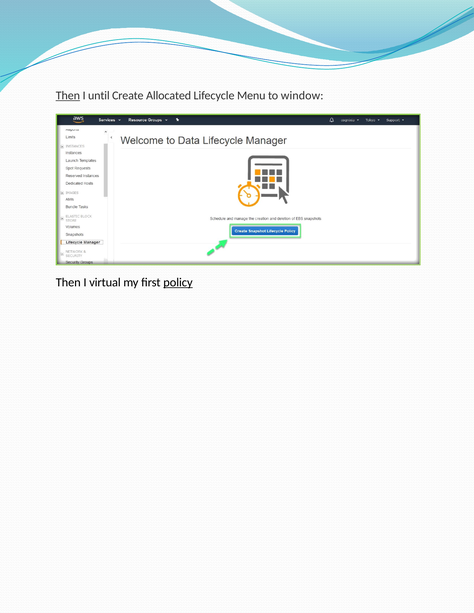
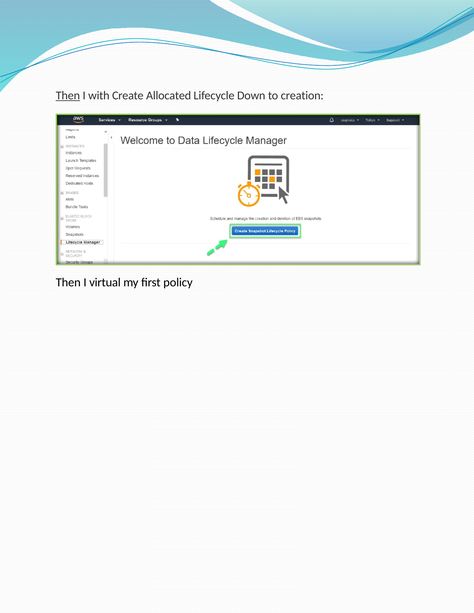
until: until -> with (99, 96)
Menu: Menu -> Down (251, 96)
window: window -> creation (302, 96)
policy underline: present -> none (178, 283)
